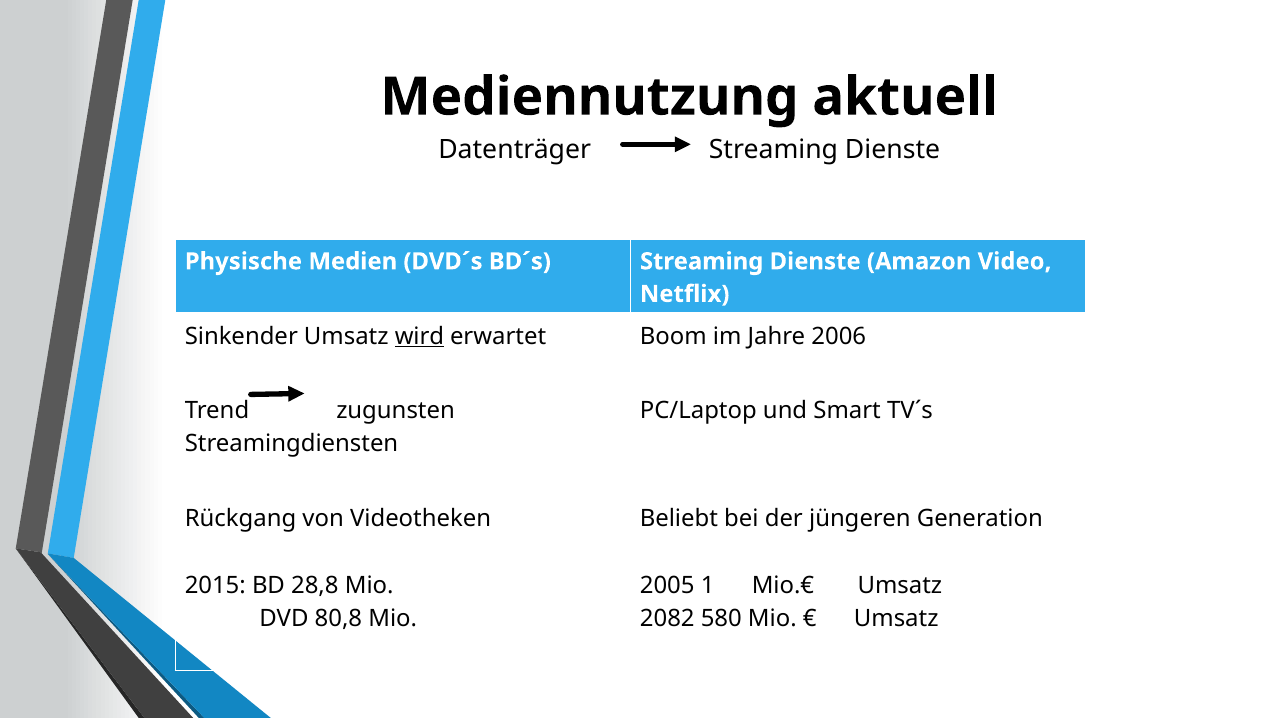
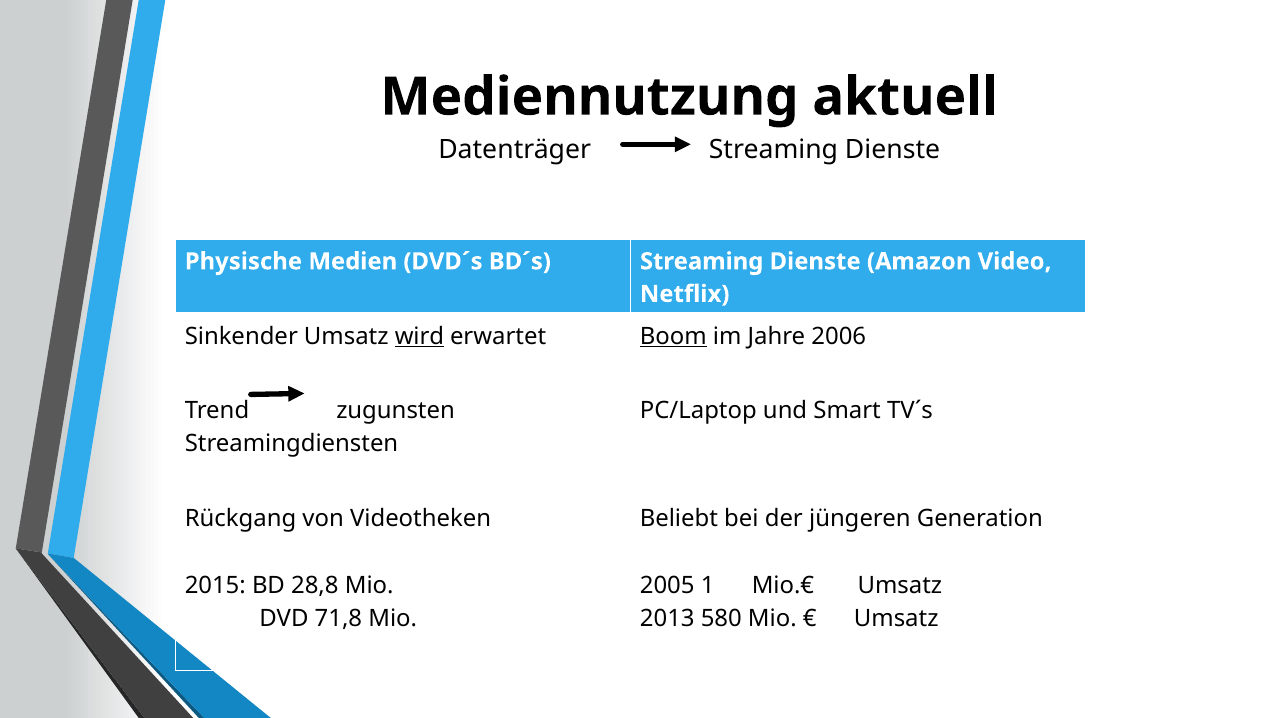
Boom underline: none -> present (673, 336)
80,8: 80,8 -> 71,8 (338, 618)
2082: 2082 -> 2013 (667, 618)
